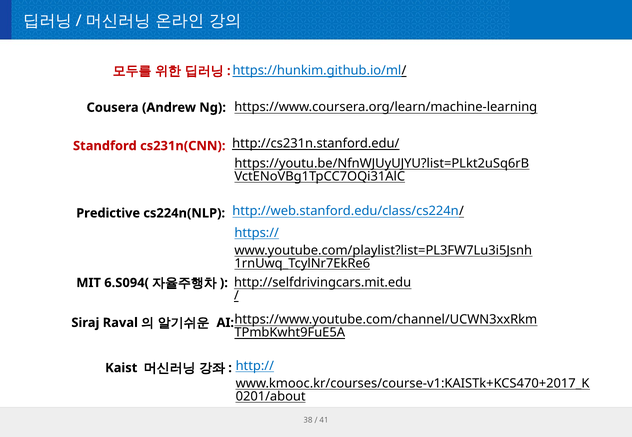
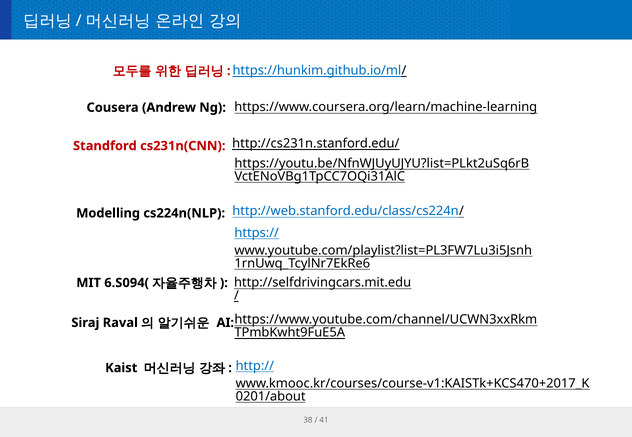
Predictive: Predictive -> Modelling (108, 213)
